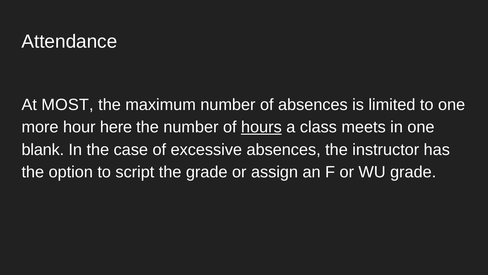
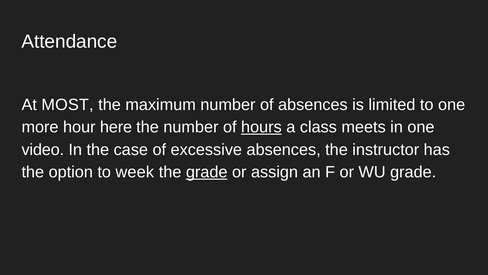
blank: blank -> video (43, 149)
script: script -> week (135, 172)
grade underline: none -> present (207, 172)
